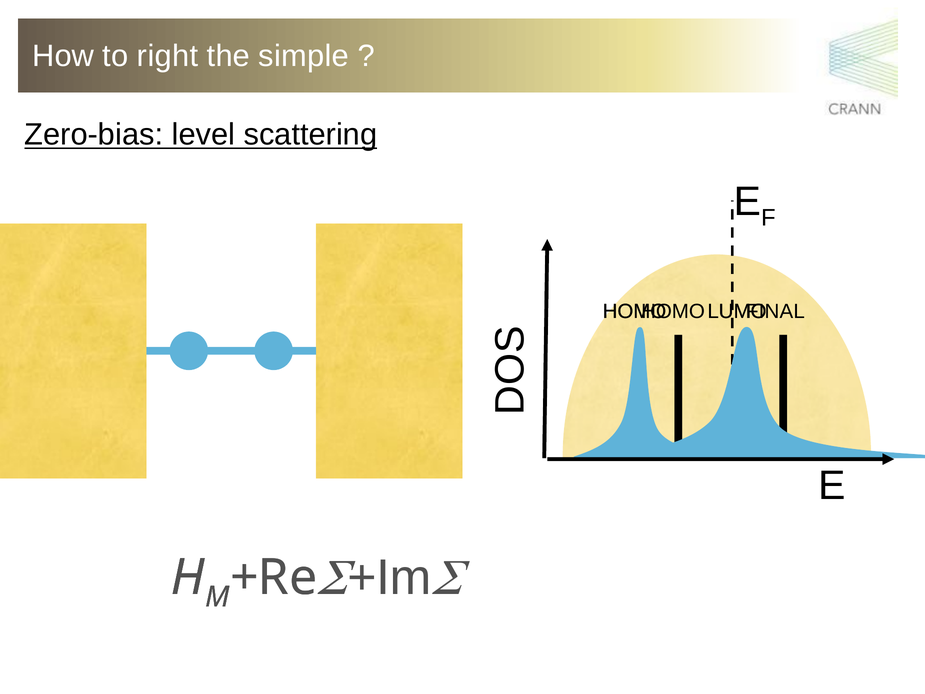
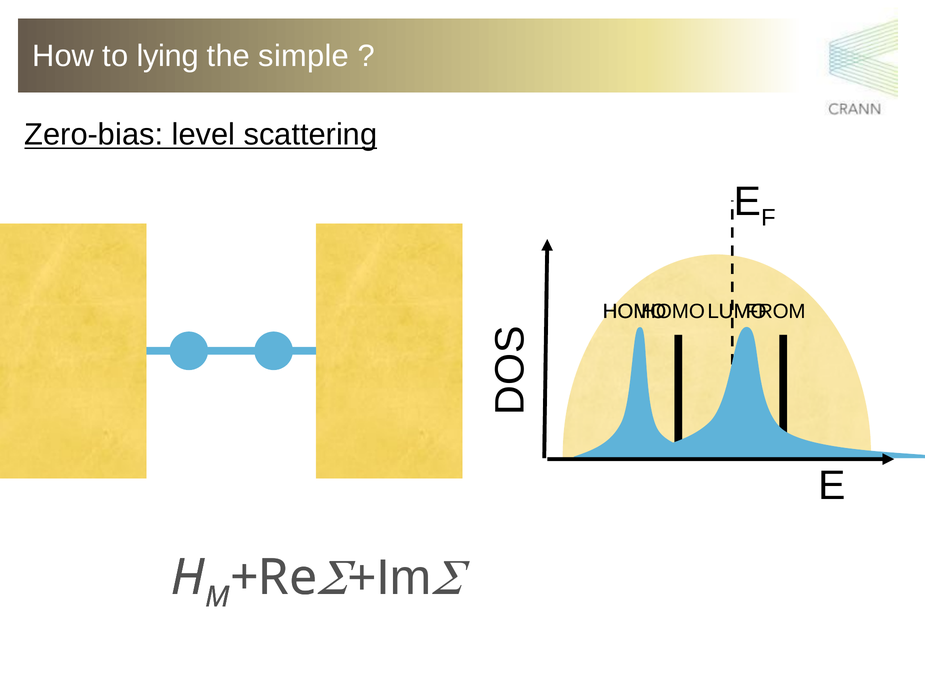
right: right -> lying (168, 56)
FINAL: FINAL -> FROM (776, 311)
